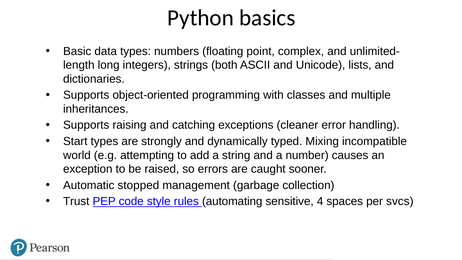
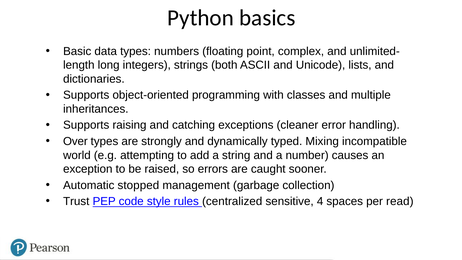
Start: Start -> Over (75, 141)
automating: automating -> centralized (232, 201)
svcs: svcs -> read (400, 201)
